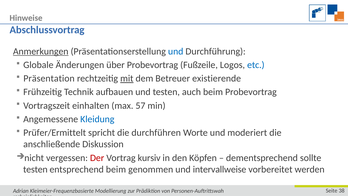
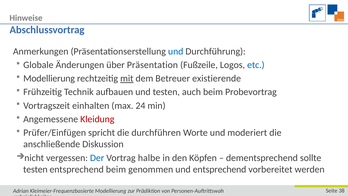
Anmerkungen underline: present -> none (41, 51)
über Probevortrag: Probevortrag -> Präsentation (152, 65)
Präsentation: Präsentation -> Modellierung (49, 78)
57: 57 -> 24 (140, 105)
Kleidung colour: blue -> red (97, 119)
Prüfer/Ermittelt: Prüfer/Ermittelt -> Prüfer/Einfügen (55, 133)
Der colour: red -> blue (97, 158)
kursiv: kursiv -> halbe (149, 158)
und intervallweise: intervallweise -> entsprechend (220, 169)
